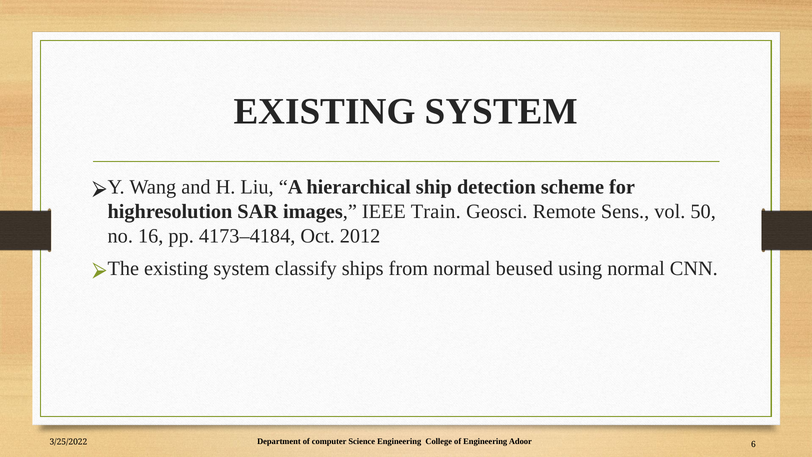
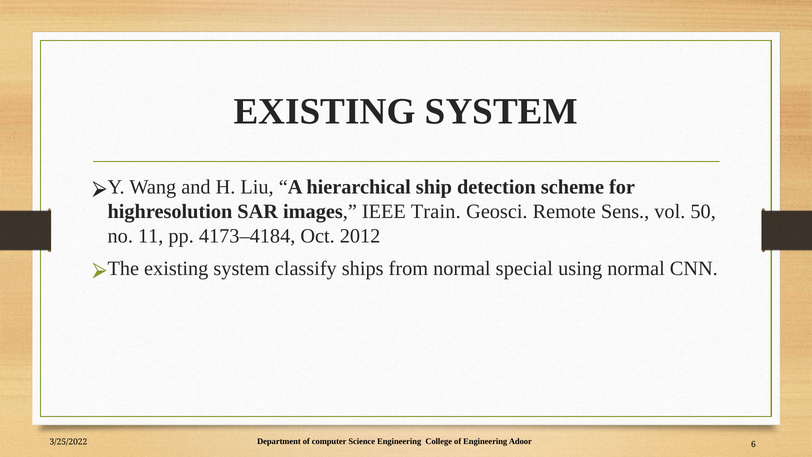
16: 16 -> 11 (151, 236)
beused: beused -> special (524, 268)
